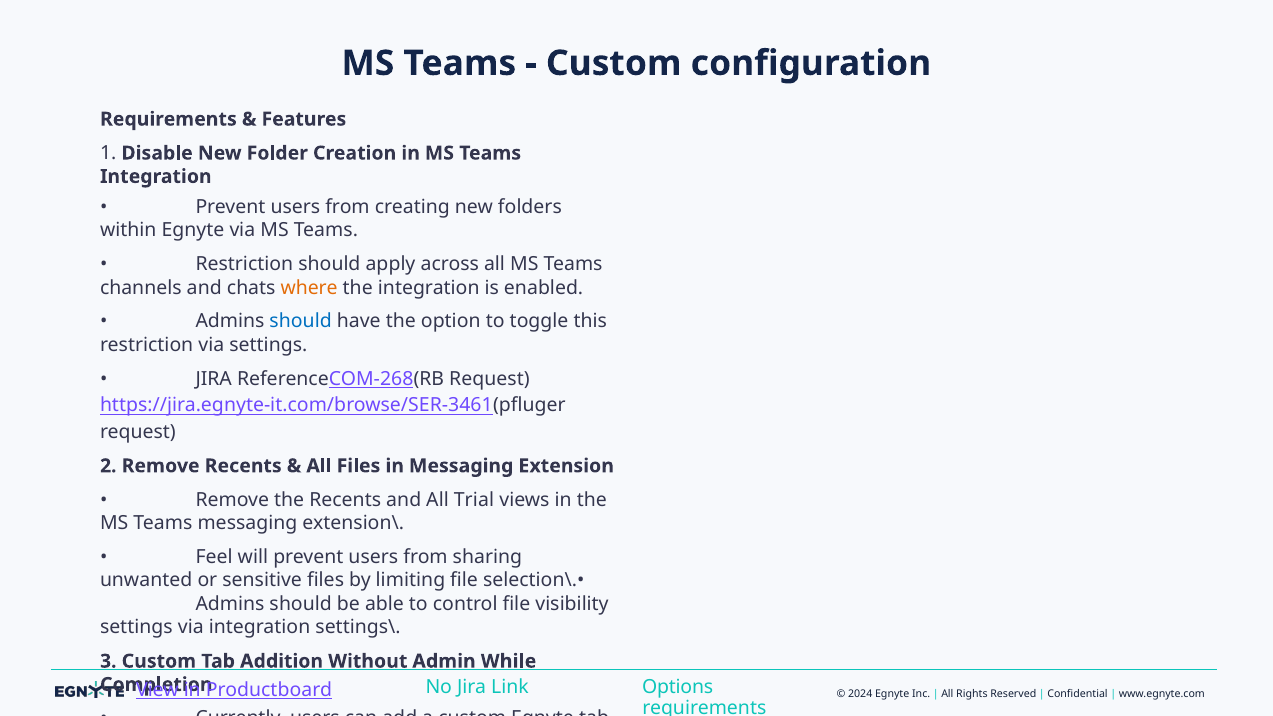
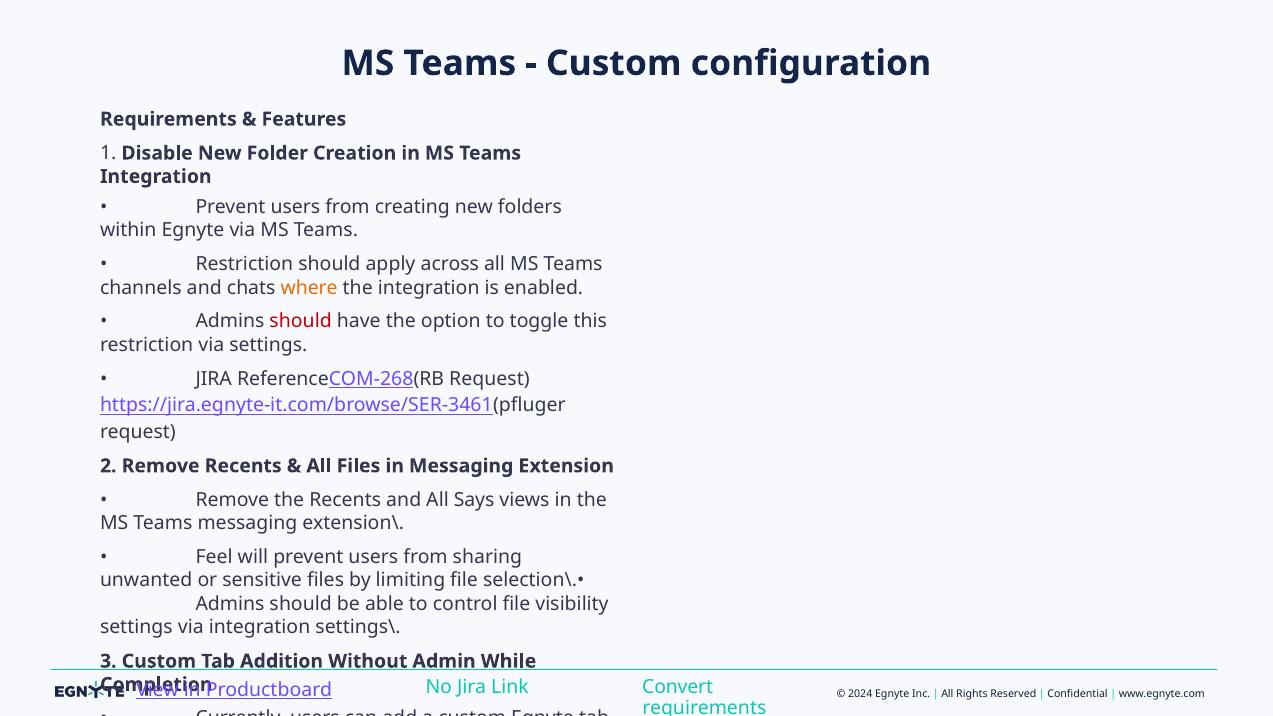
should colour: blue -> red (301, 322)
Trial: Trial -> Says (474, 500)
Options: Options -> Convert (678, 688)
